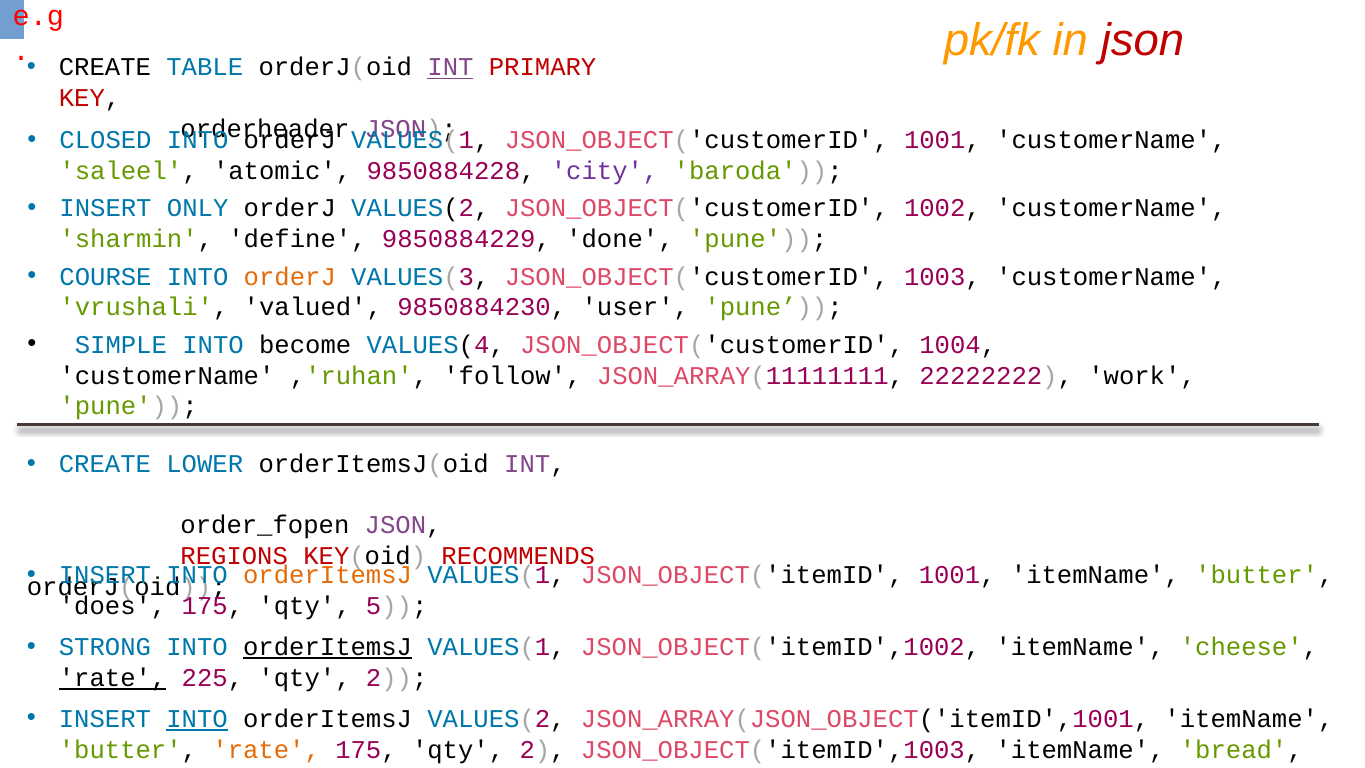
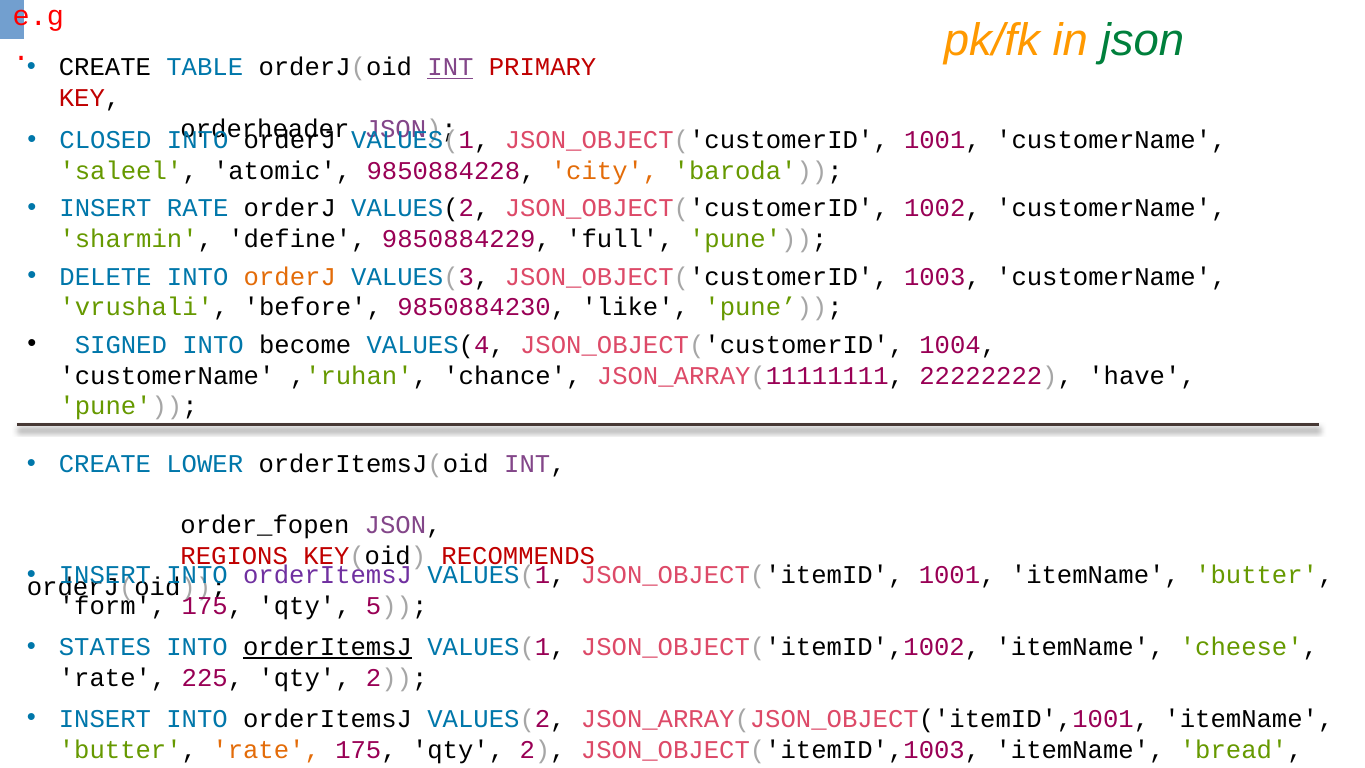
json colour: red -> green (1142, 41)
city colour: purple -> orange (605, 171)
INSERT ONLY: ONLY -> RATE (198, 208)
done: done -> full (620, 239)
COURSE: COURSE -> DELETE (106, 277)
valued: valued -> before (313, 307)
user: user -> like (635, 307)
SIMPLE: SIMPLE -> SIGNED (121, 345)
follow: follow -> chance (512, 375)
work: work -> have (1142, 375)
orderItemsJ colour: orange -> purple (328, 575)
does: does -> form (113, 606)
STRONG: STRONG -> STATES (105, 647)
rate underline: present -> none (113, 678)
INTO underline: present -> none (197, 719)
